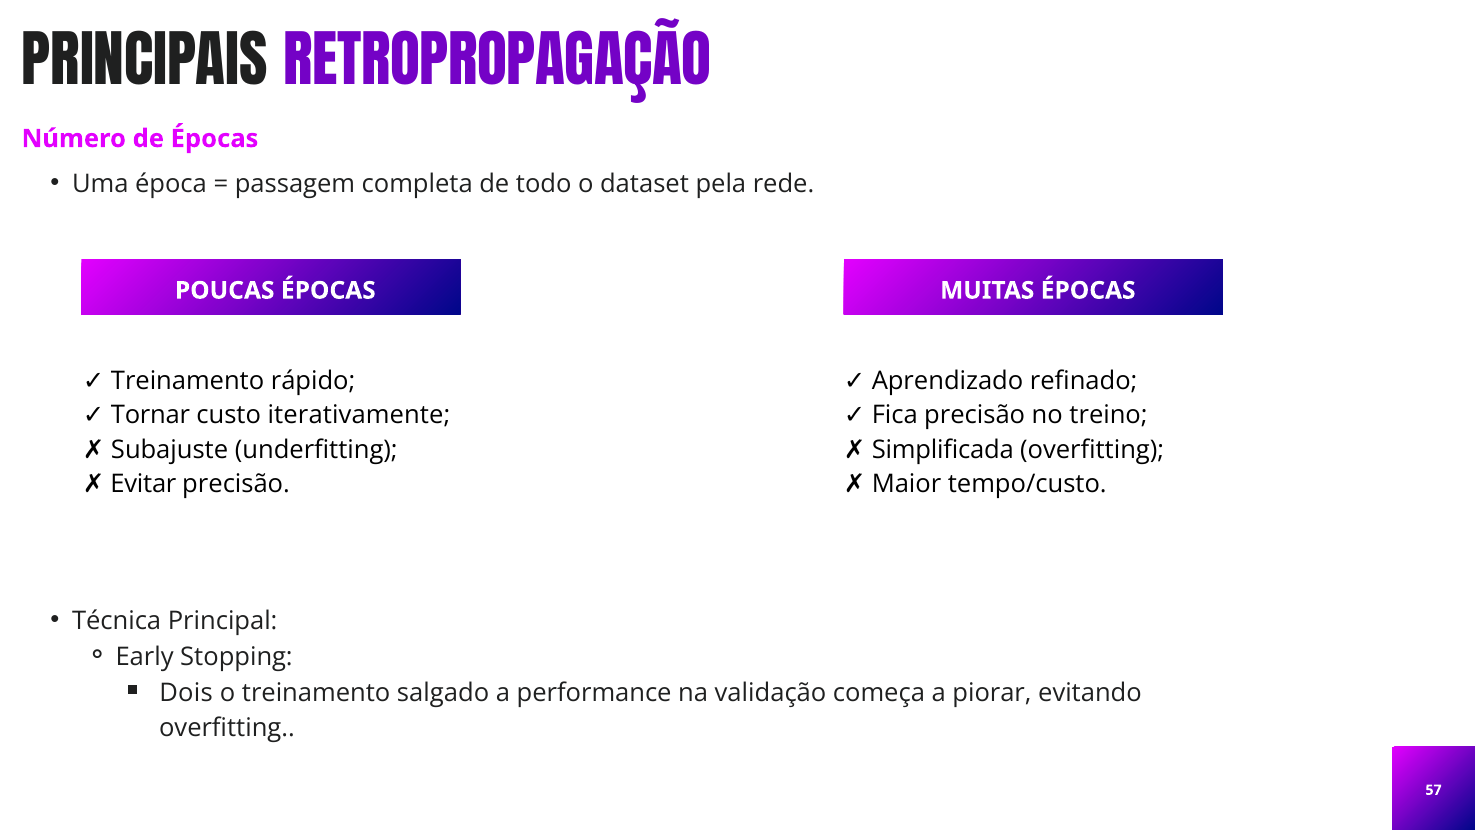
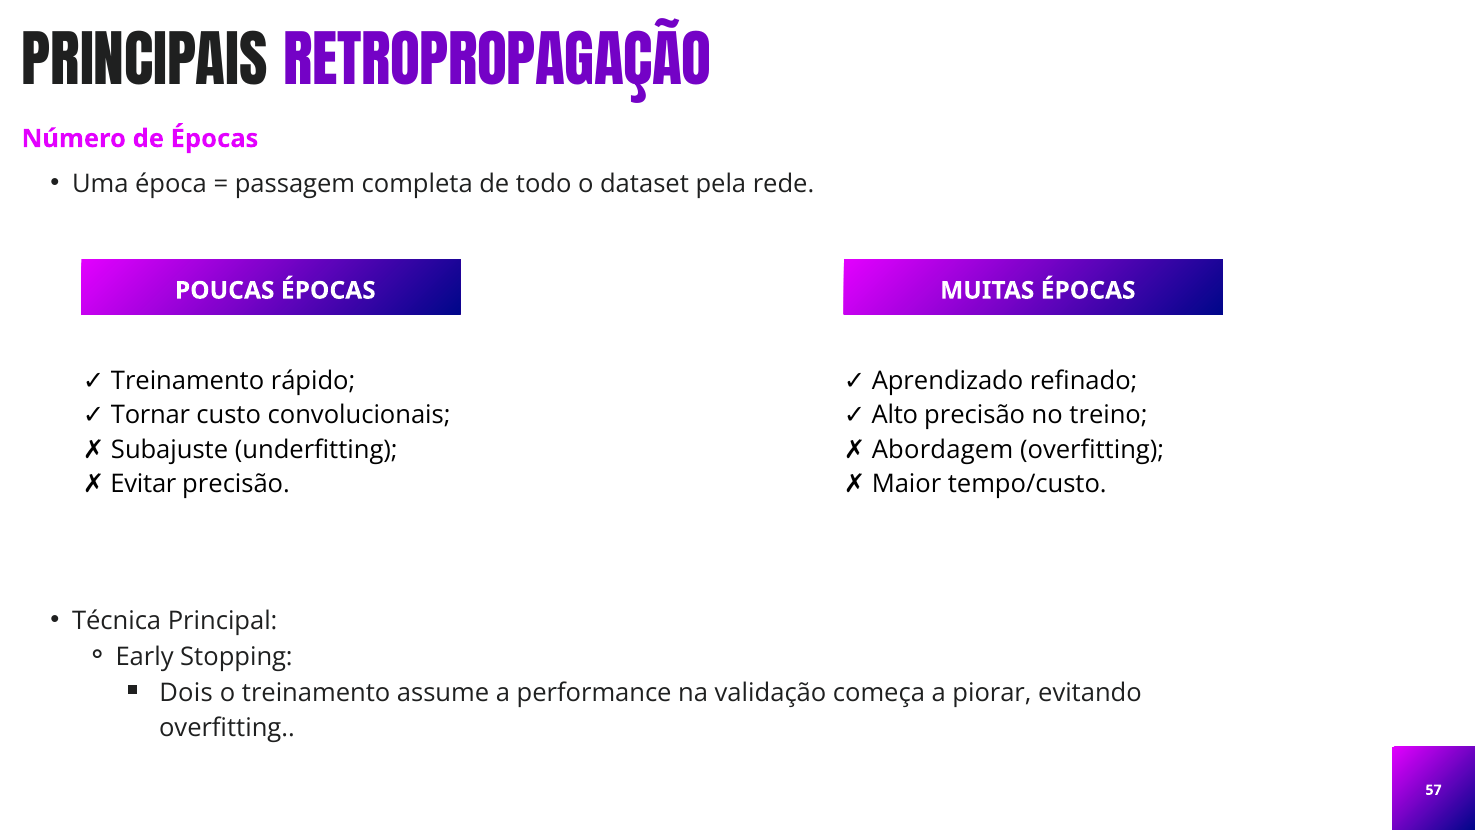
iterativamente: iterativamente -> convolucionais (359, 415)
Fica: Fica -> Alto (895, 415)
Simplificada: Simplificada -> Abordagem (943, 450)
salgado: salgado -> assume (443, 692)
